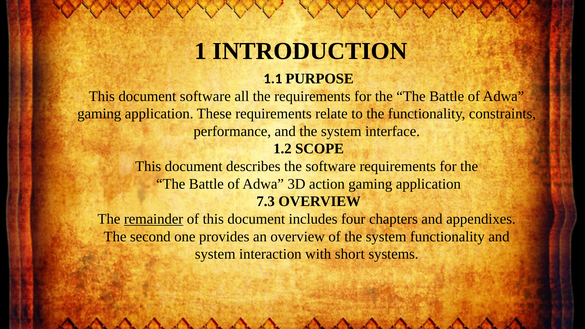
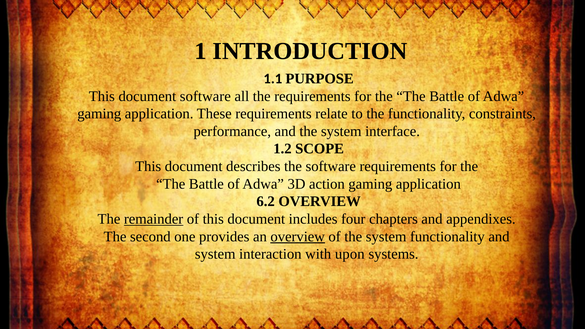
7.3: 7.3 -> 6.2 (266, 202)
overview underline: none -> present (298, 237)
short: short -> upon (350, 254)
